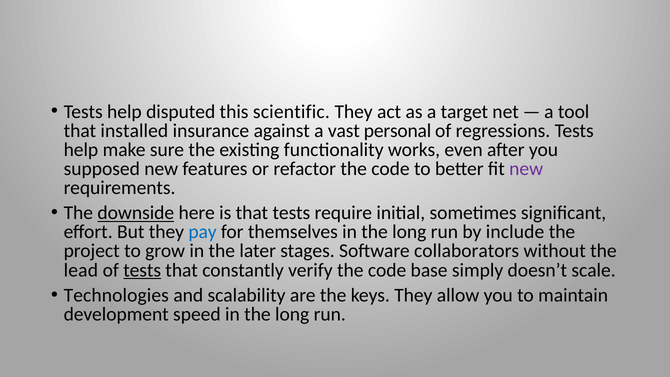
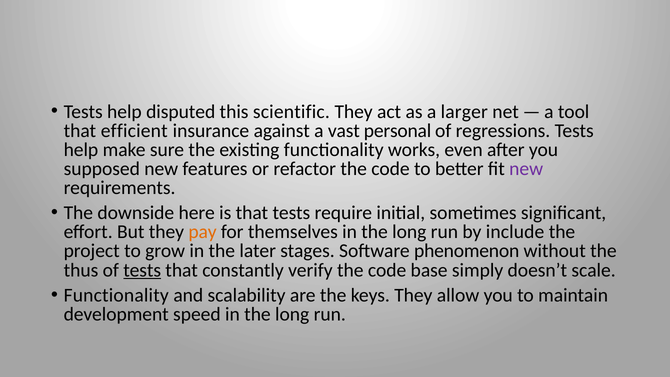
target: target -> larger (464, 112)
installed: installed -> efficient (134, 131)
downside underline: present -> none (136, 213)
pay colour: blue -> orange (203, 232)
collaborators: collaborators -> phenomenon (467, 251)
lead: lead -> thus (81, 270)
Technologies: Technologies -> Functionality (116, 295)
